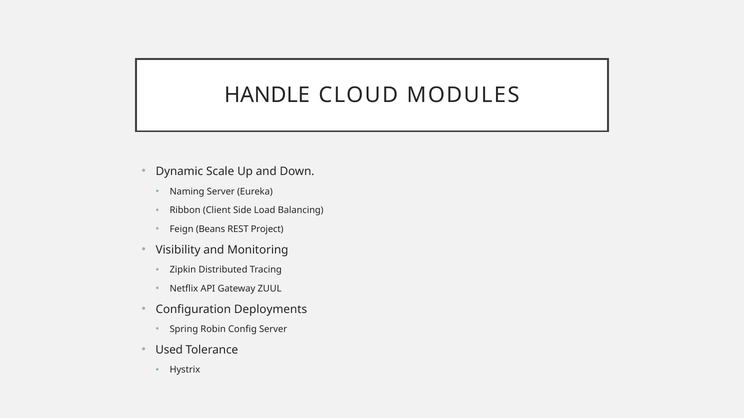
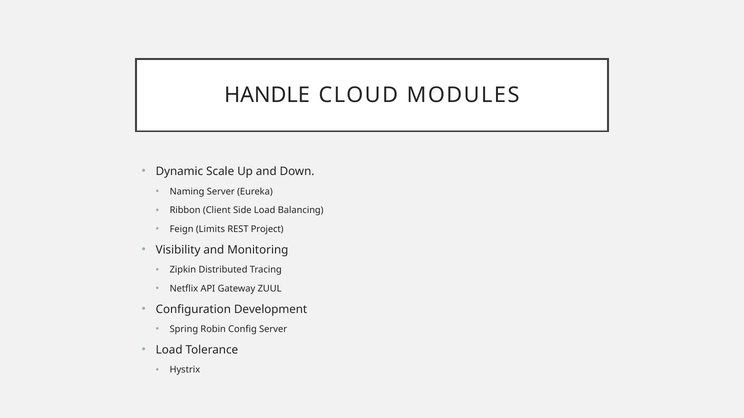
Beans: Beans -> Limits (210, 230)
Deployments: Deployments -> Development (271, 310)
Used: Used -> Load (169, 350)
